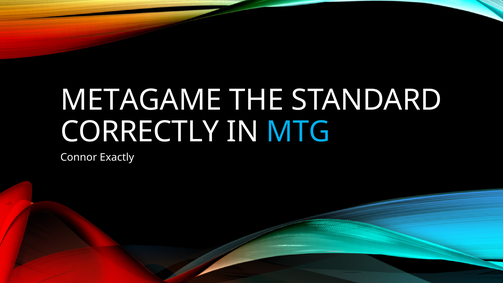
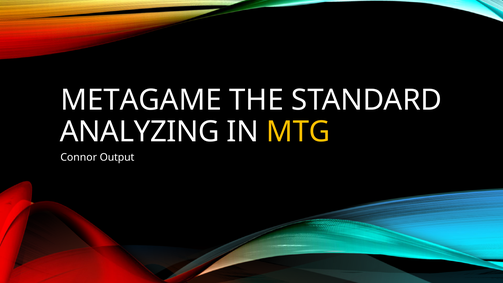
CORRECTLY: CORRECTLY -> ANALYZING (140, 132)
MTG colour: light blue -> yellow (298, 132)
Exactly: Exactly -> Output (117, 157)
